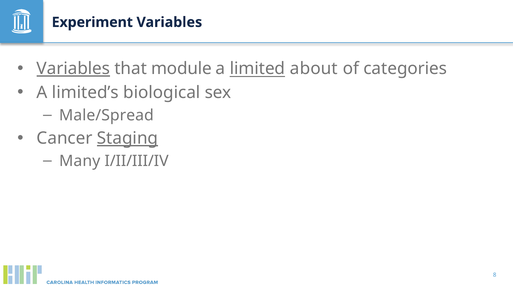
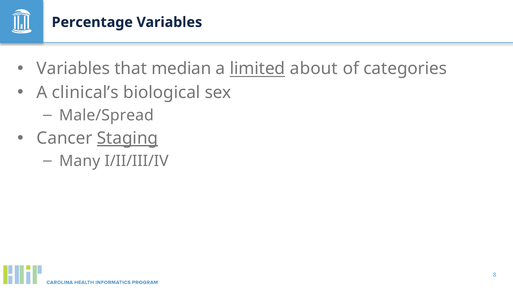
Experiment: Experiment -> Percentage (92, 22)
Variables underline: present -> none (73, 69)
module: module -> median (181, 69)
limited’s: limited’s -> clinical’s (85, 93)
